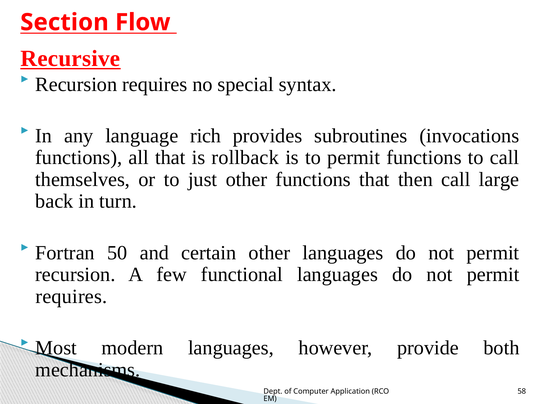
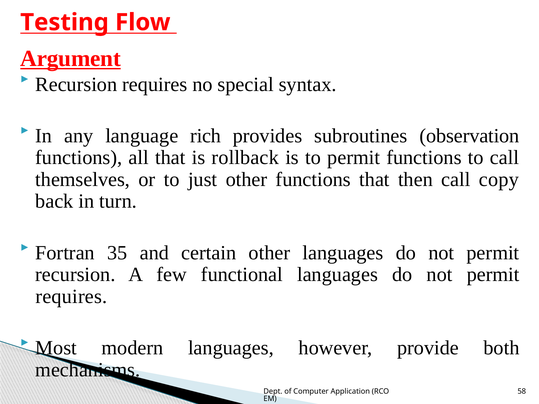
Section: Section -> Testing (65, 22)
Recursive: Recursive -> Argument (70, 59)
invocations: invocations -> observation (469, 136)
large: large -> copy (499, 180)
50: 50 -> 35 (117, 253)
